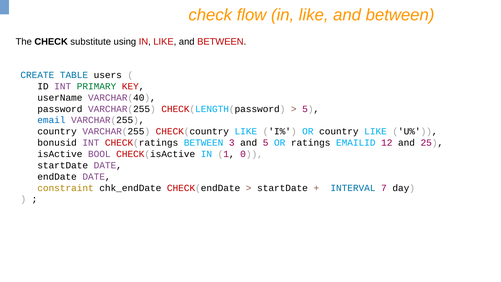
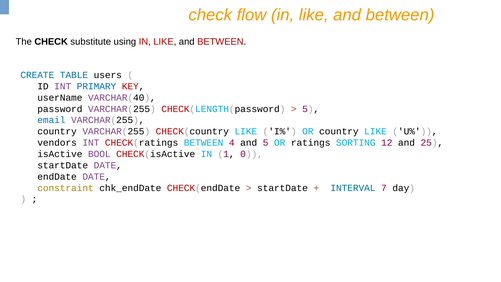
PRIMARY colour: green -> blue (97, 86)
bonusid: bonusid -> vendors (57, 143)
3: 3 -> 4 (232, 143)
EMAILID: EMAILID -> SORTING (356, 143)
